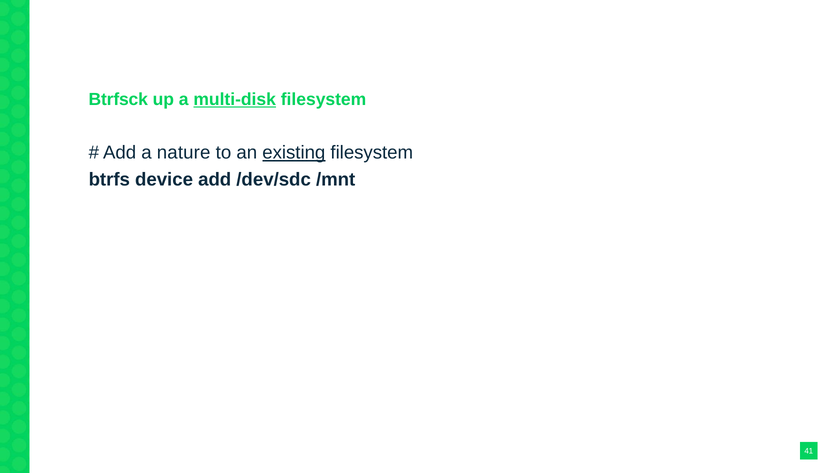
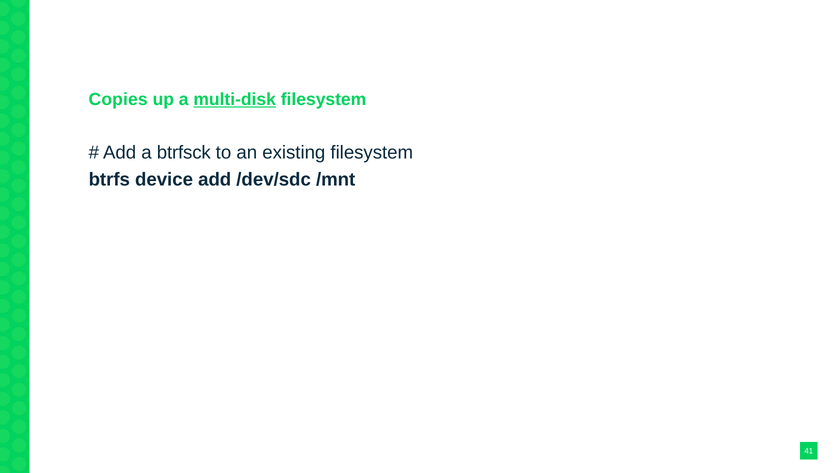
Btrfsck: Btrfsck -> Copies (118, 100)
nature: nature -> btrfsck (184, 153)
existing underline: present -> none (294, 153)
